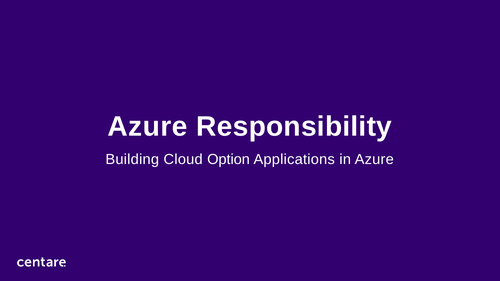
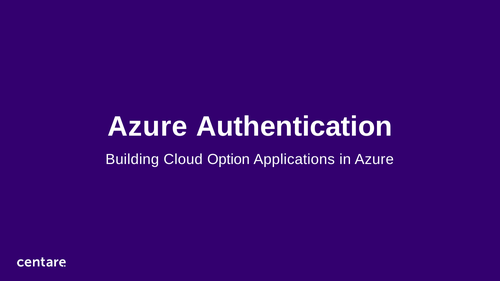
Responsibility: Responsibility -> Authentication (294, 127)
